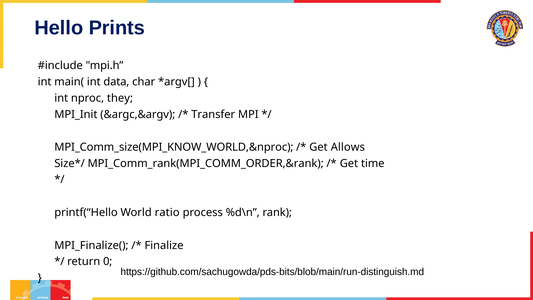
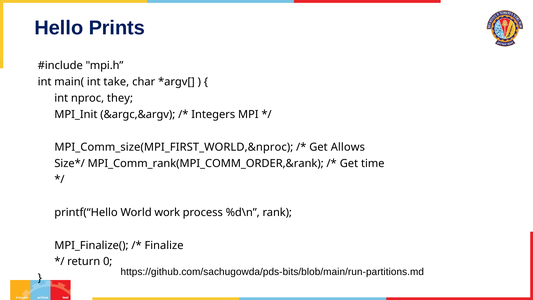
data: data -> take (116, 82)
Transfer: Transfer -> Integers (213, 114)
MPI_Comm_size(MPI_KNOW_WORLD,&nproc: MPI_Comm_size(MPI_KNOW_WORLD,&nproc -> MPI_Comm_size(MPI_FIRST_WORLD,&nproc (174, 147)
ratio: ratio -> work (167, 212)
https://github.com/sachugowda/pds-bits/blob/main/run-distinguish.md: https://github.com/sachugowda/pds-bits/blob/main/run-distinguish.md -> https://github.com/sachugowda/pds-bits/blob/main/run-partitions.md (272, 272)
